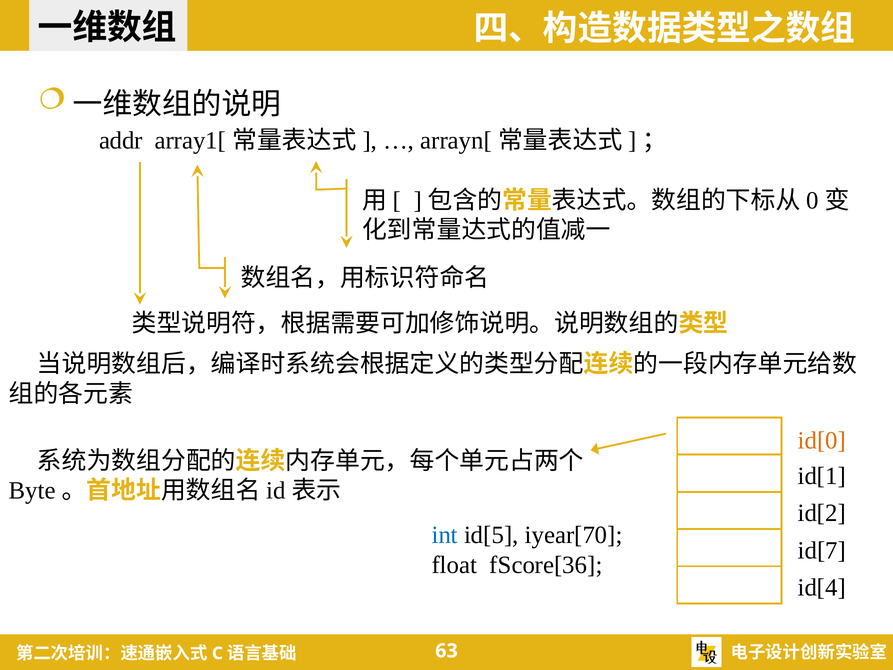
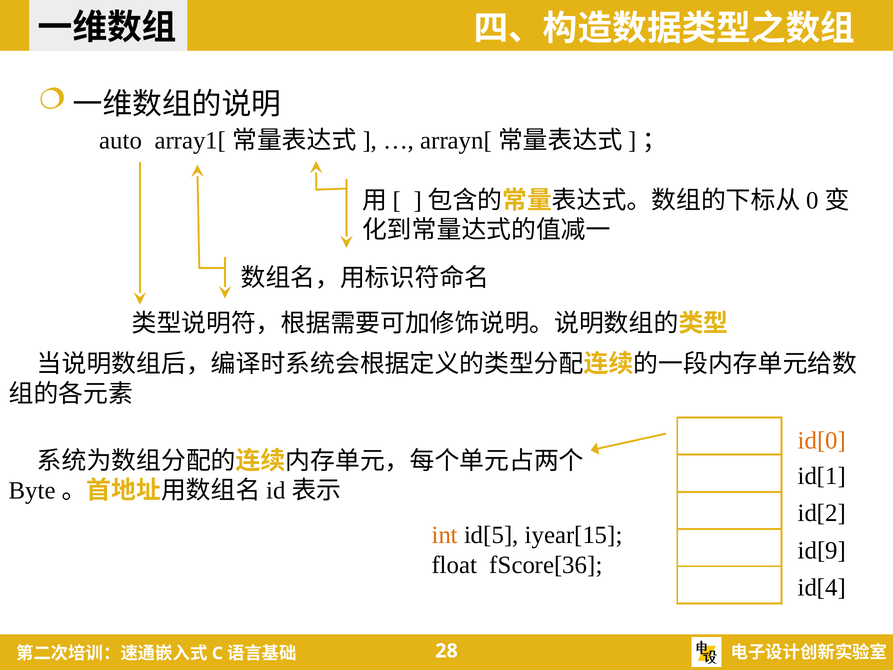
addr: addr -> auto (121, 141)
int colour: blue -> orange (445, 535)
iyear[70: iyear[70 -> iyear[15 (574, 535)
id[7: id[7 -> id[9 (822, 550)
63: 63 -> 28 (447, 651)
